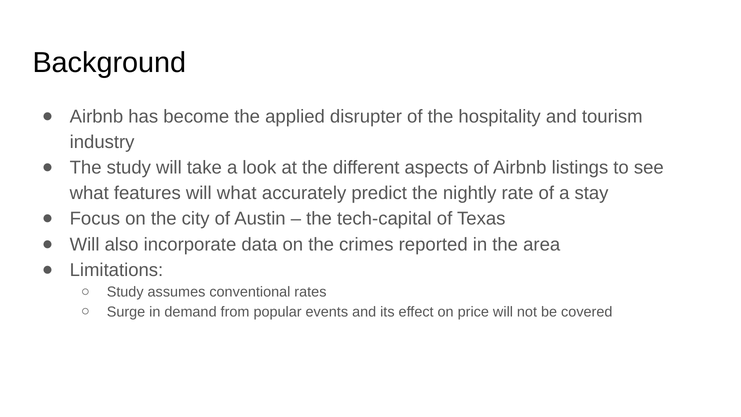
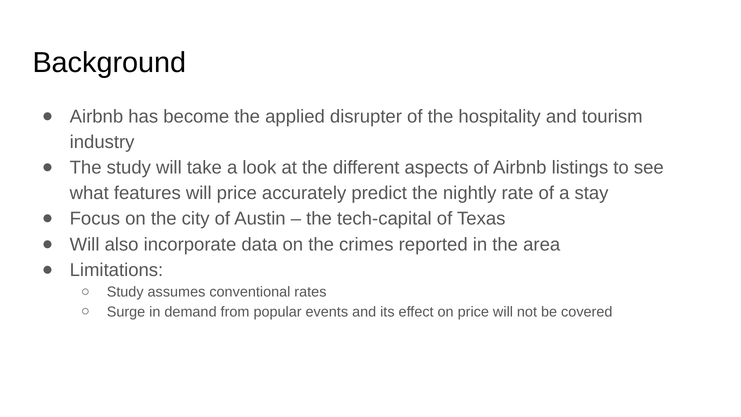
will what: what -> price (237, 193)
